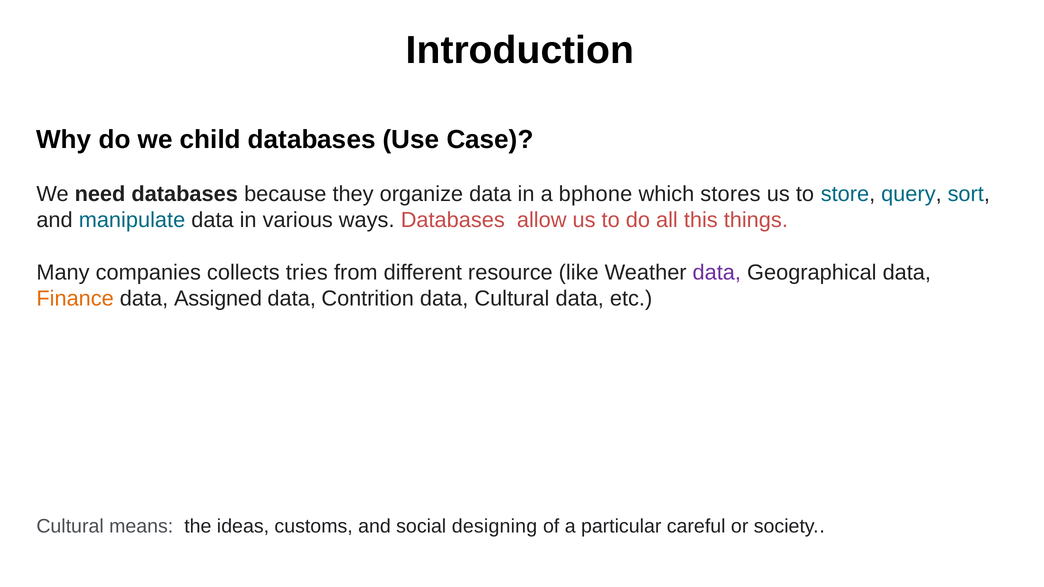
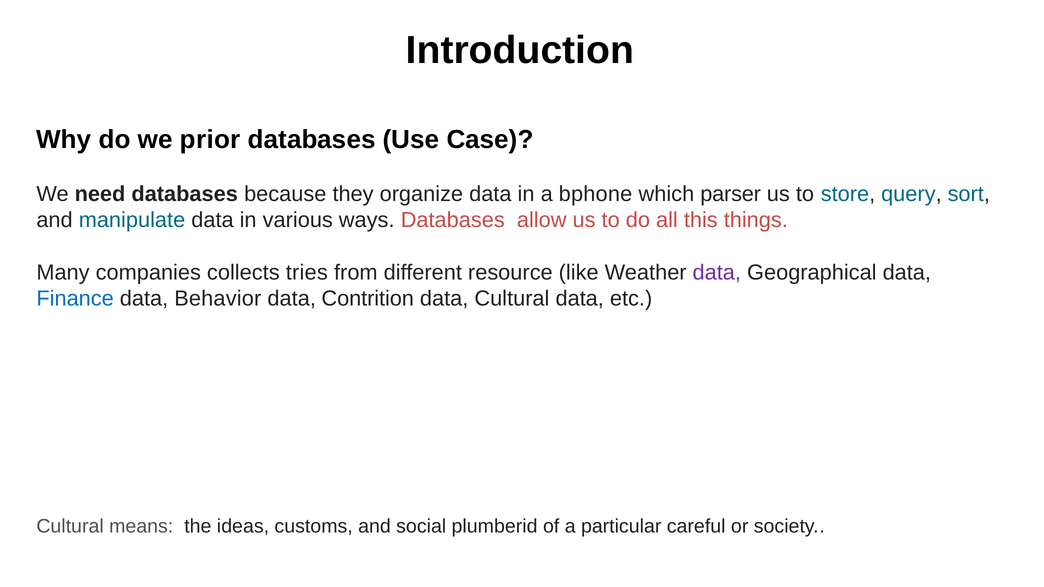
child: child -> prior (210, 140)
stores: stores -> parser (731, 194)
Finance colour: orange -> blue (75, 299)
Assigned: Assigned -> Behavior (218, 299)
designing: designing -> plumberid (495, 526)
